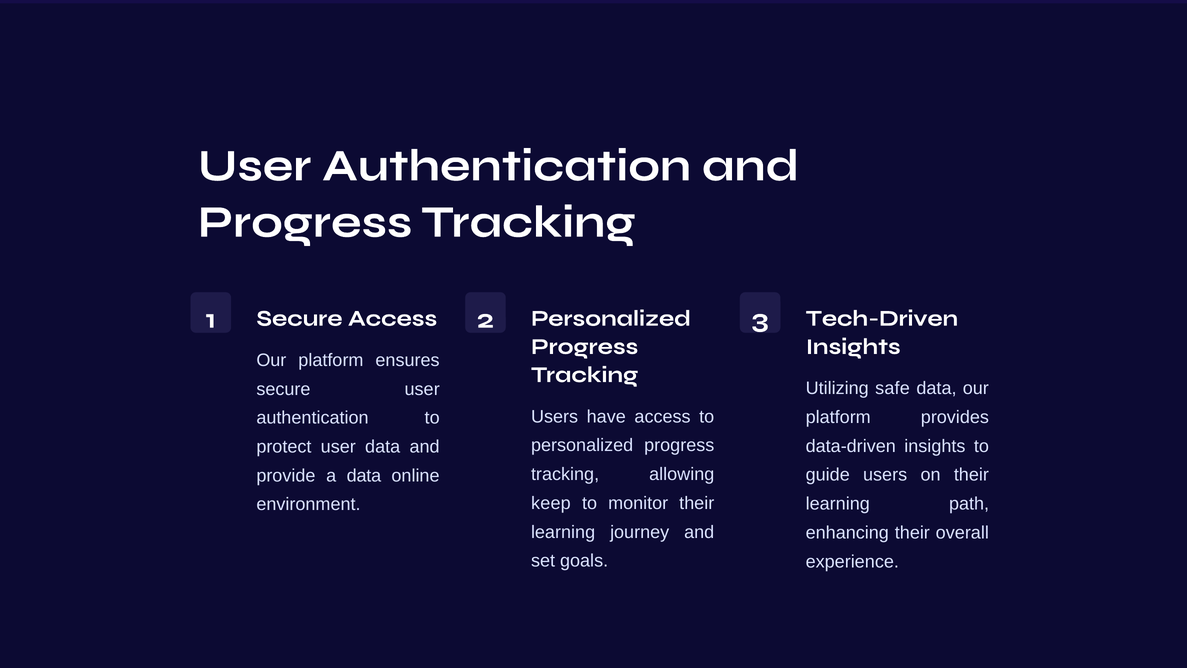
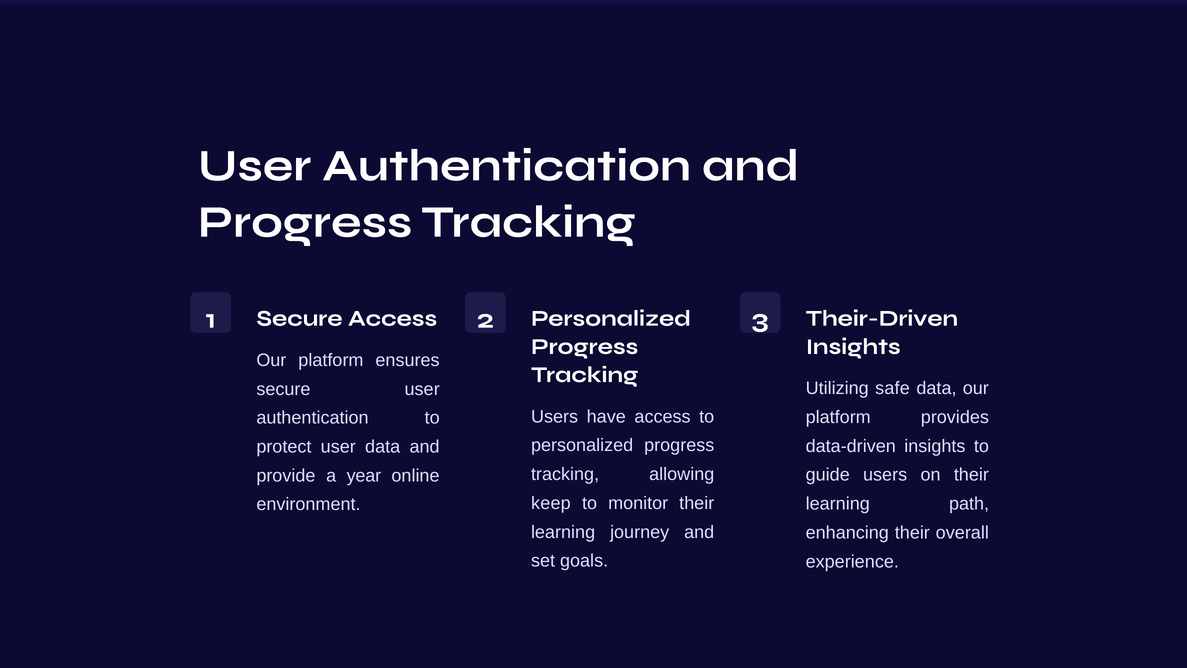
Tech-Driven: Tech-Driven -> Their-Driven (882, 318)
a data: data -> year (364, 475)
